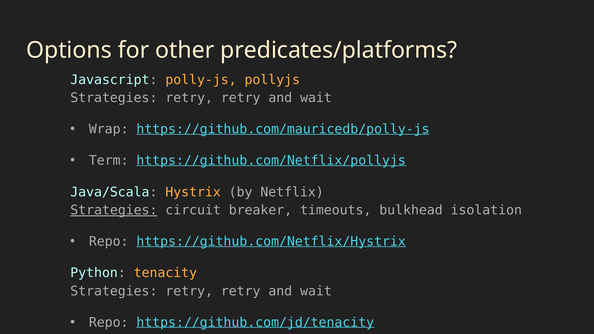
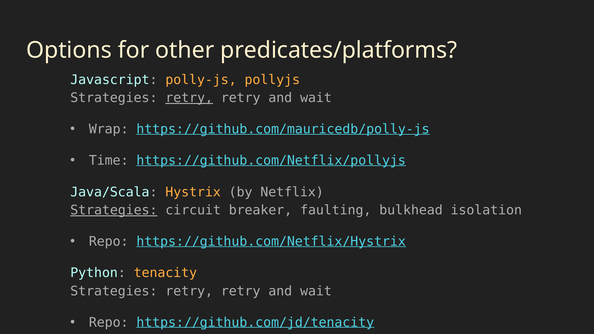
retry underline: none -> present (189, 98)
Term: Term -> Time (109, 161)
timeouts: timeouts -> faulting (336, 210)
